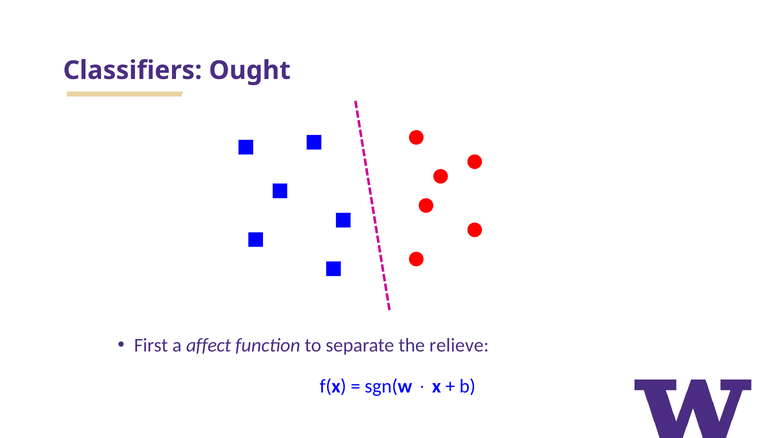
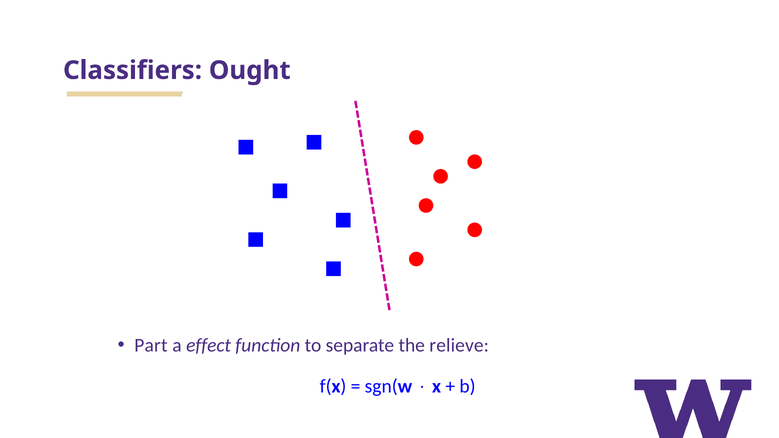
First: First -> Part (151, 346)
affect: affect -> effect (209, 346)
